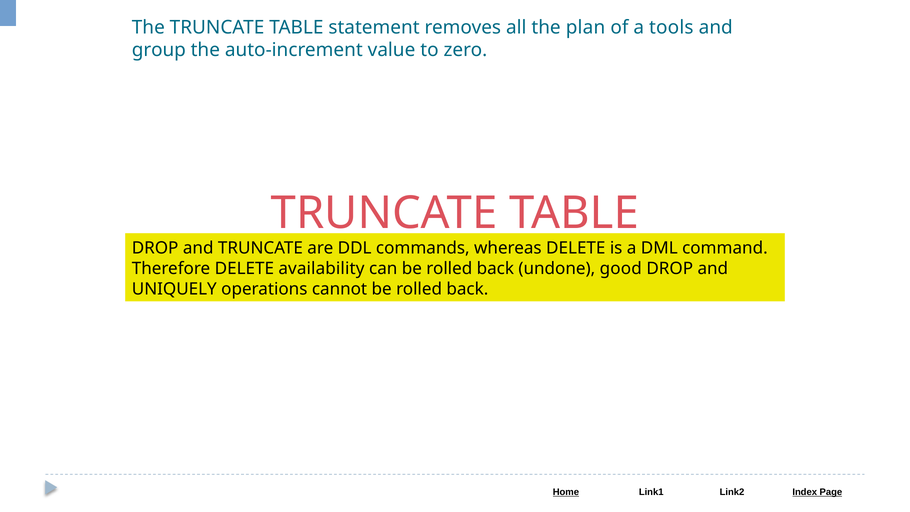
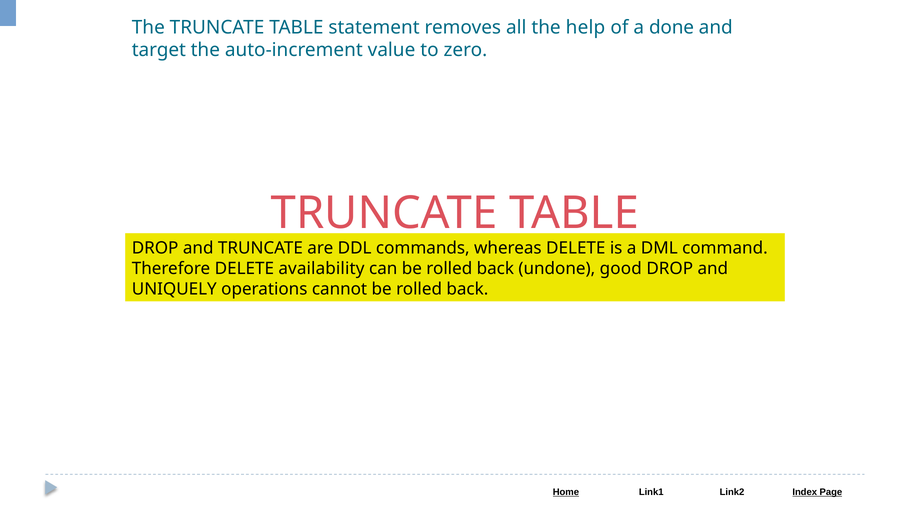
plan: plan -> help (586, 27)
tools: tools -> done (672, 27)
group: group -> target (159, 50)
